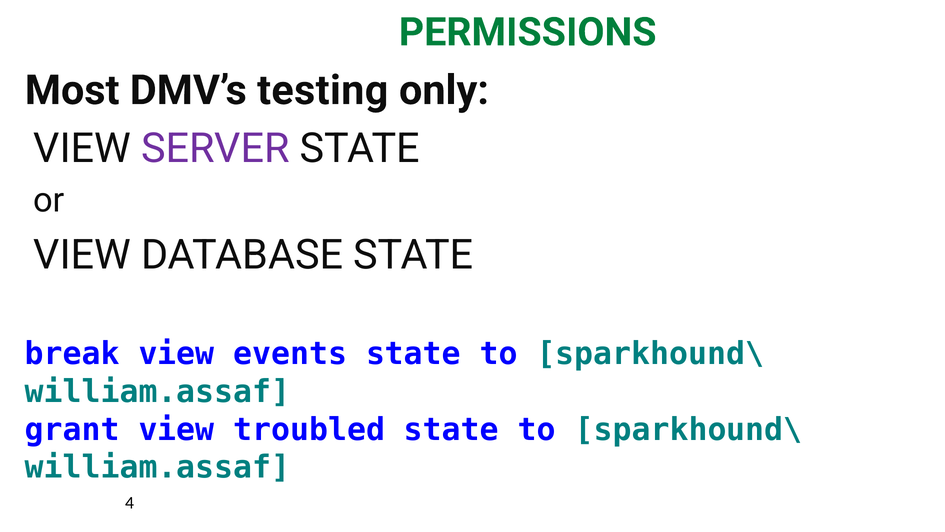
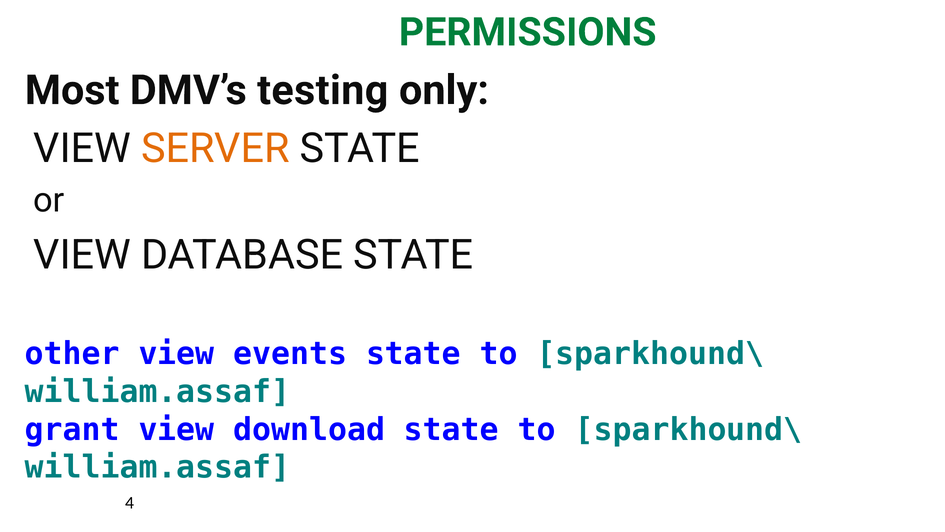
SERVER colour: purple -> orange (215, 148)
break: break -> other (72, 354)
troubled: troubled -> download (309, 429)
